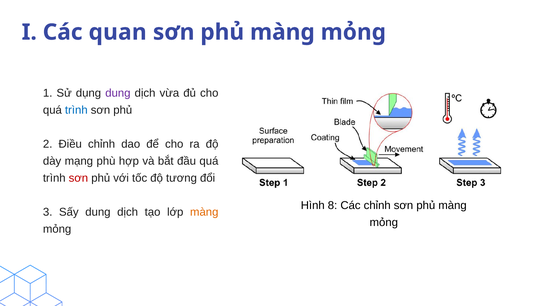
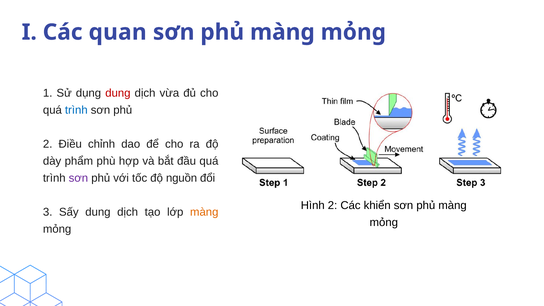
dung colour: purple -> red (118, 93)
mạng: mạng -> phẩm (79, 161)
sơn colour: red -> purple (78, 178)
tương: tương -> nguồn (182, 178)
Hình 8: 8 -> 2 (333, 206)
Các chỉnh: chỉnh -> khiển (377, 206)
